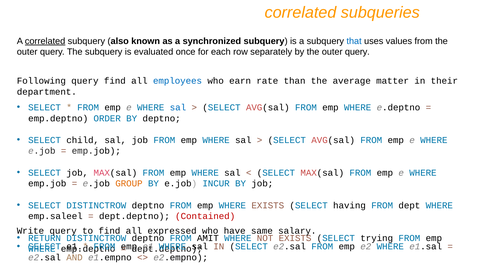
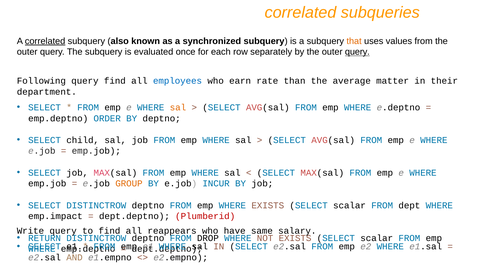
that colour: blue -> orange (354, 41)
query underline: none -> present (357, 52)
sal colour: blue -> orange (178, 108)
WHERE EXISTS SELECT having: having -> scalar (349, 206)
emp.saleel: emp.saleel -> emp.impact (55, 216)
Contained: Contained -> Plumberid (205, 216)
expressed: expressed -> reappears (172, 231)
AMIT: AMIT -> DROP (208, 238)
NOT EXISTS SELECT trying: trying -> scalar (377, 238)
